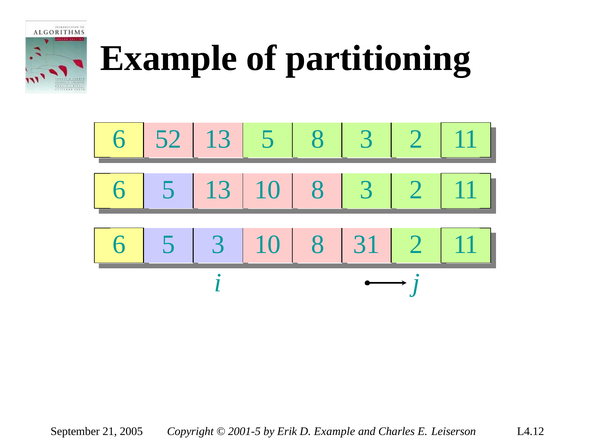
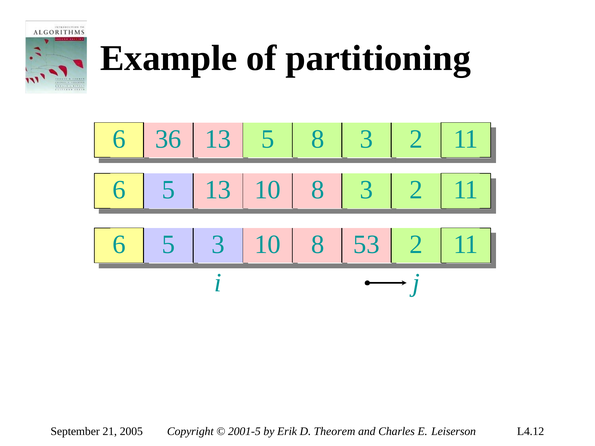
52: 52 -> 36 (168, 139)
31: 31 -> 53 (366, 245)
D Example: Example -> Theorem (335, 432)
